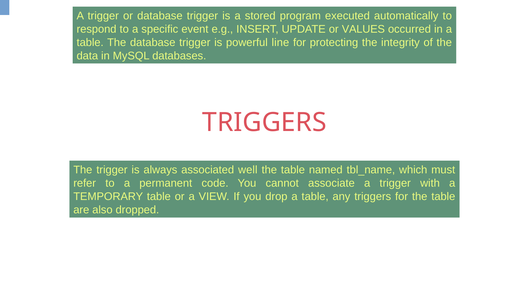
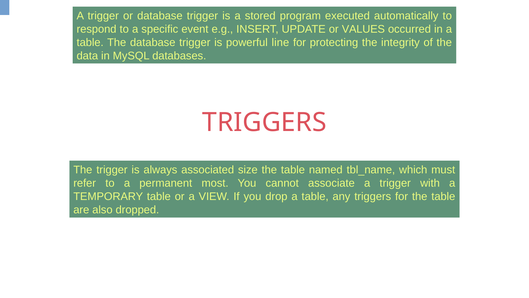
well: well -> size (248, 170)
code: code -> most (215, 183)
